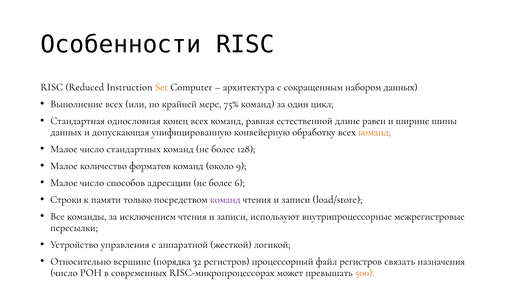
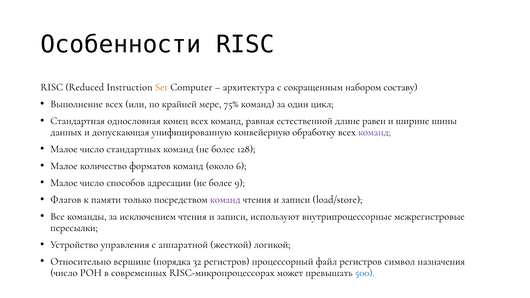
набором данных: данных -> составу (400, 87)
команд colour: orange -> purple (375, 132)
9: 9 -> 6 (241, 166)
6: 6 -> 9 (240, 183)
Строки: Строки -> Флагов (66, 199)
связать: связать -> символ (400, 261)
500 colour: orange -> blue (365, 273)
